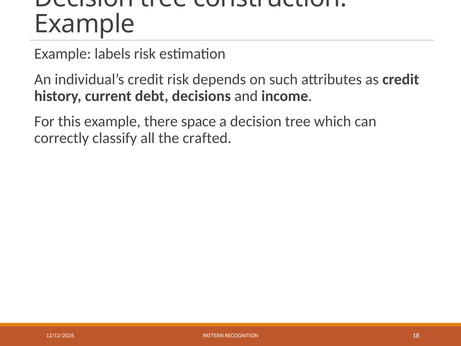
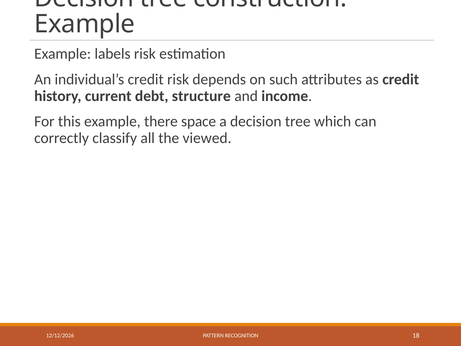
decisions: decisions -> structure (201, 96)
crafted: crafted -> viewed (207, 138)
